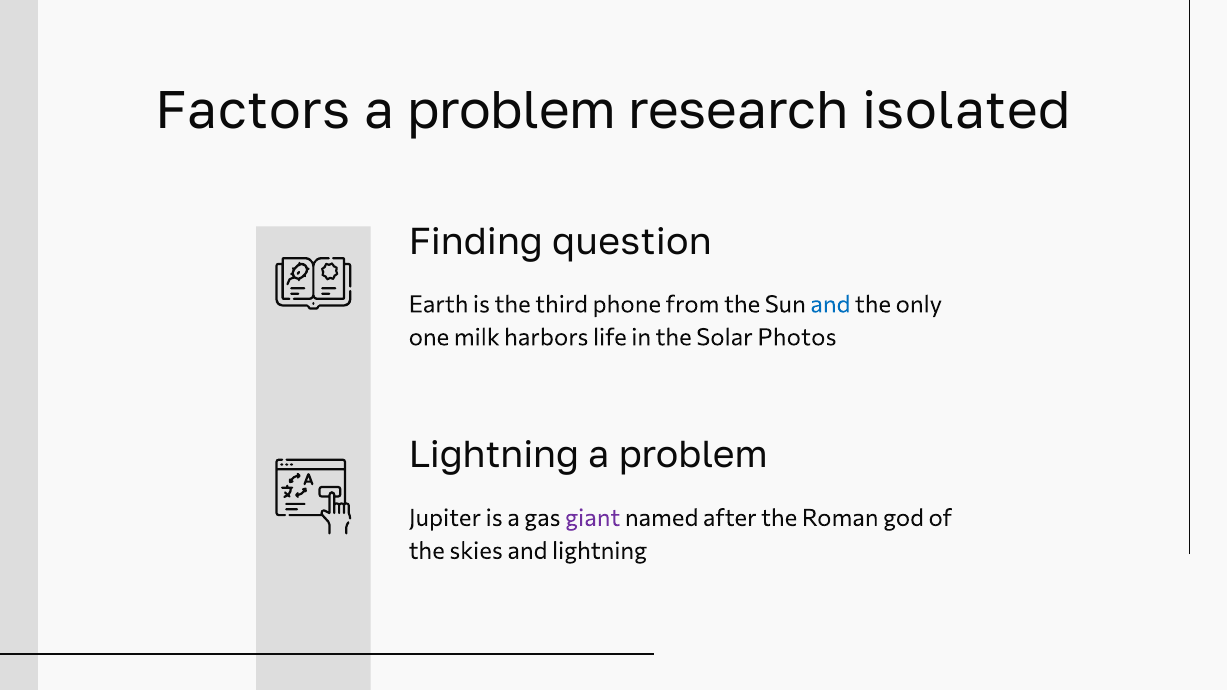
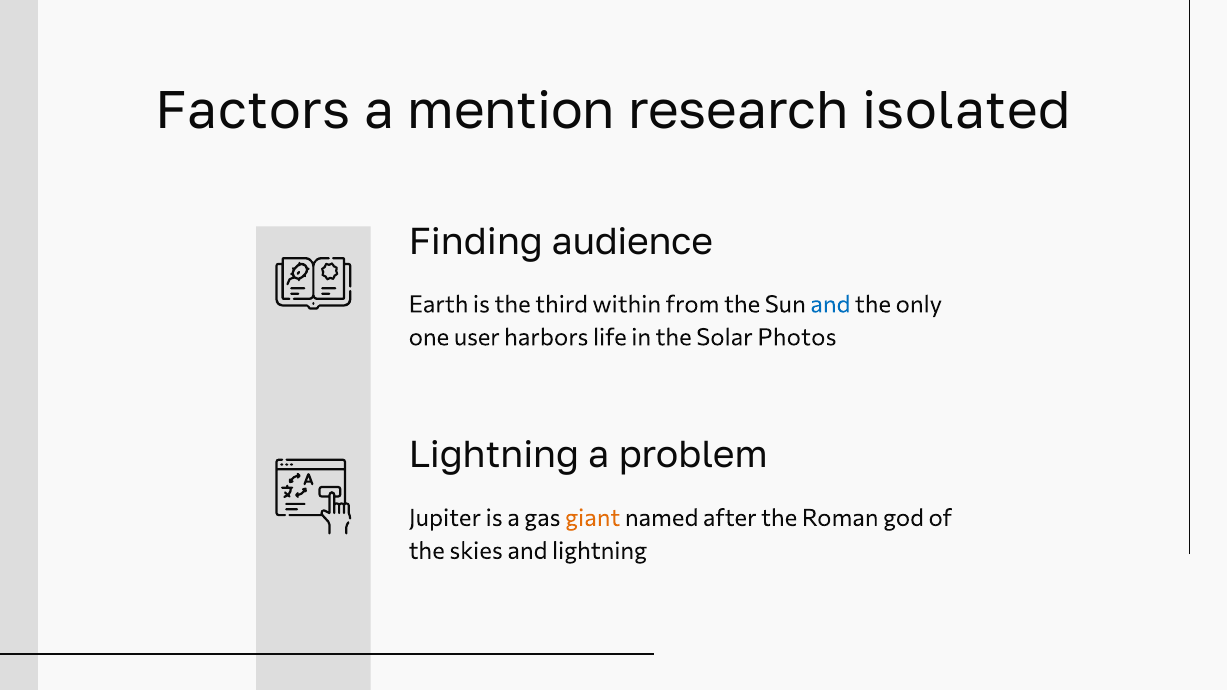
problem: problem -> mention (512, 111)
question: question -> audience (632, 242)
phone: phone -> within (627, 305)
milk: milk -> user (477, 338)
giant colour: purple -> orange (593, 518)
